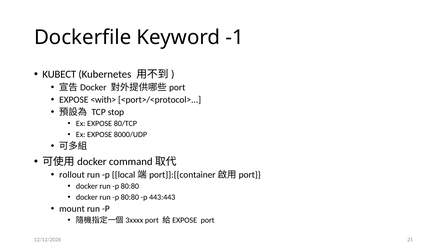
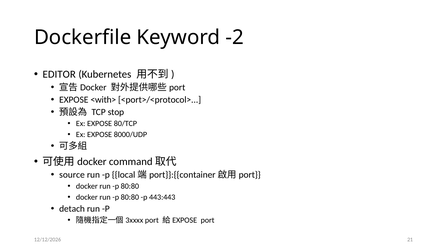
-1: -1 -> -2 (235, 38)
KUBECT: KUBECT -> EDITOR (59, 74)
rollout: rollout -> source (72, 175)
mount: mount -> detach (72, 209)
